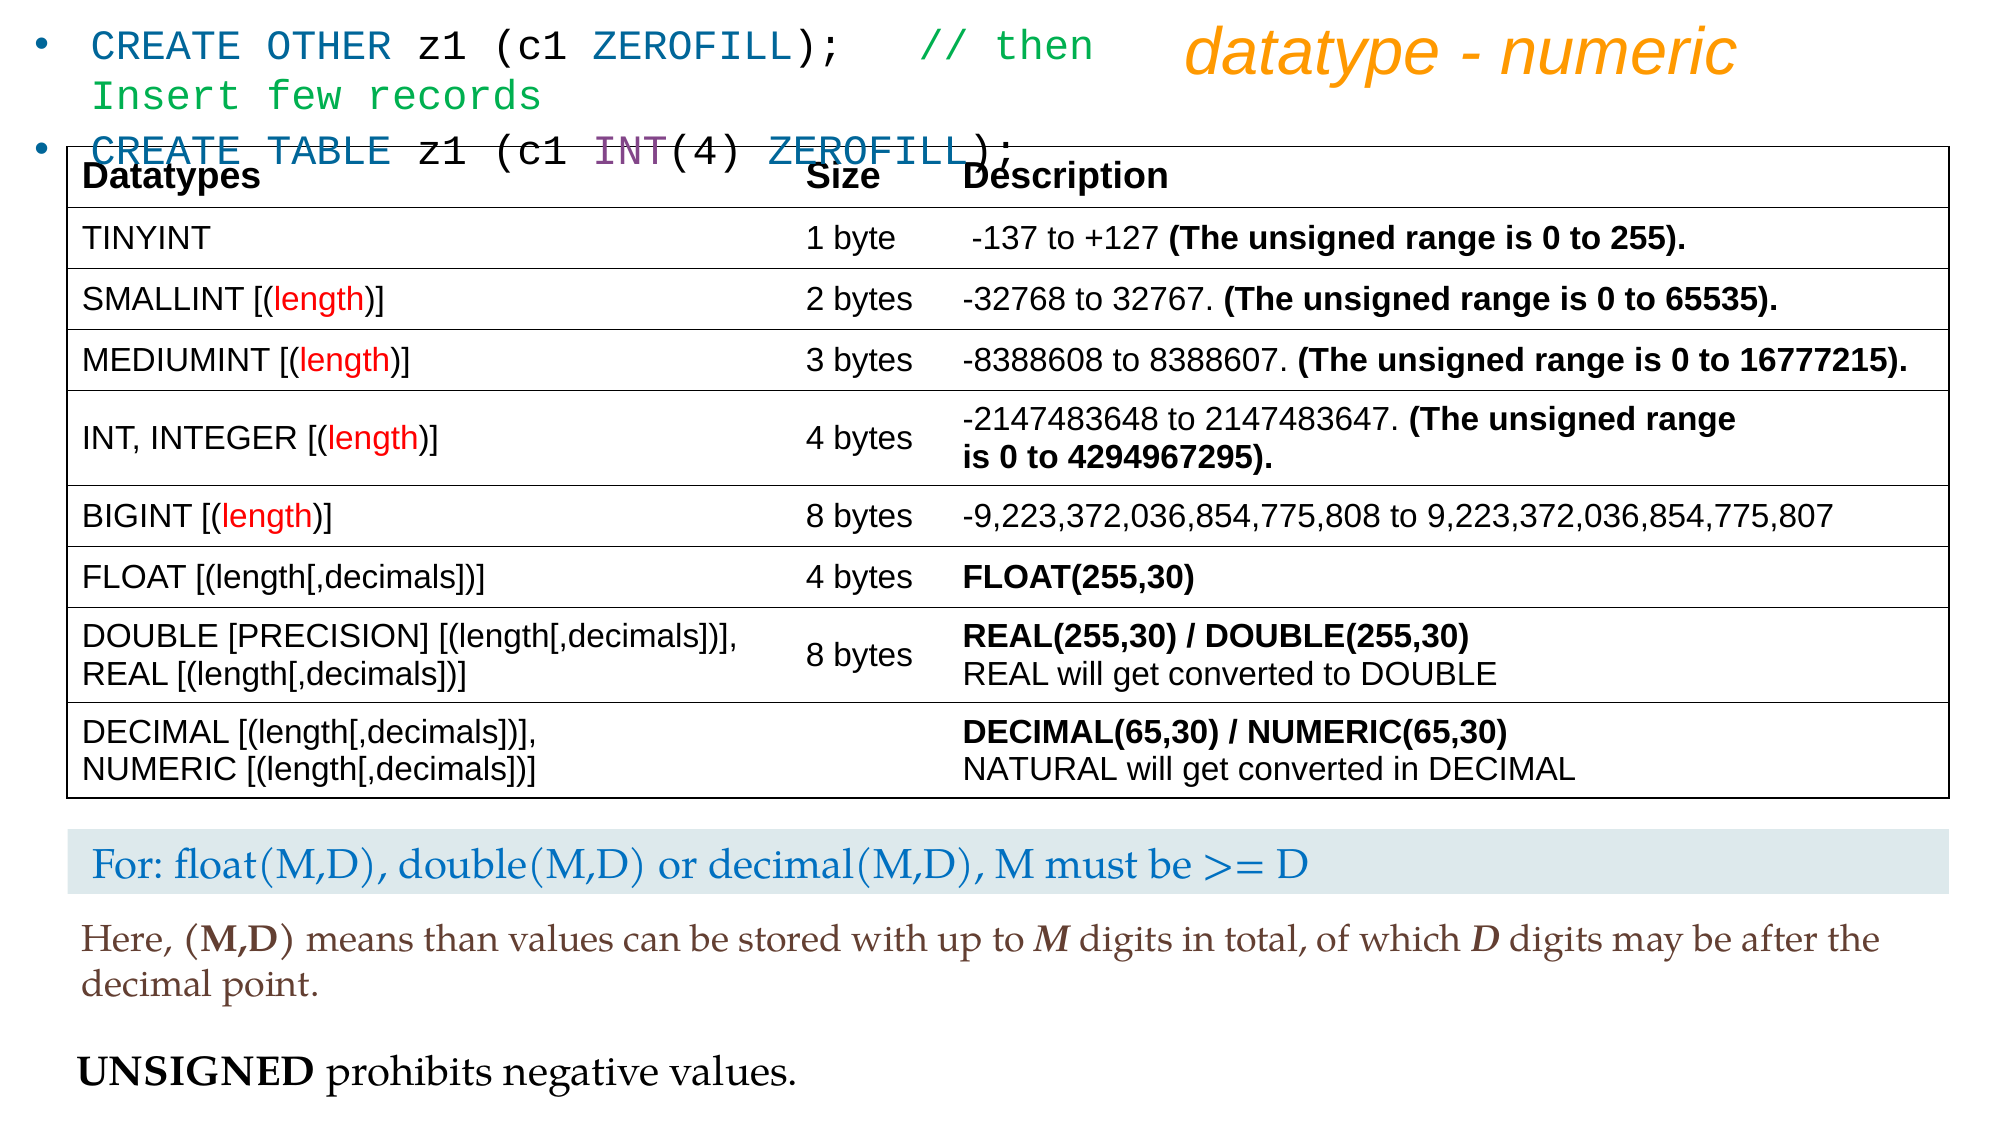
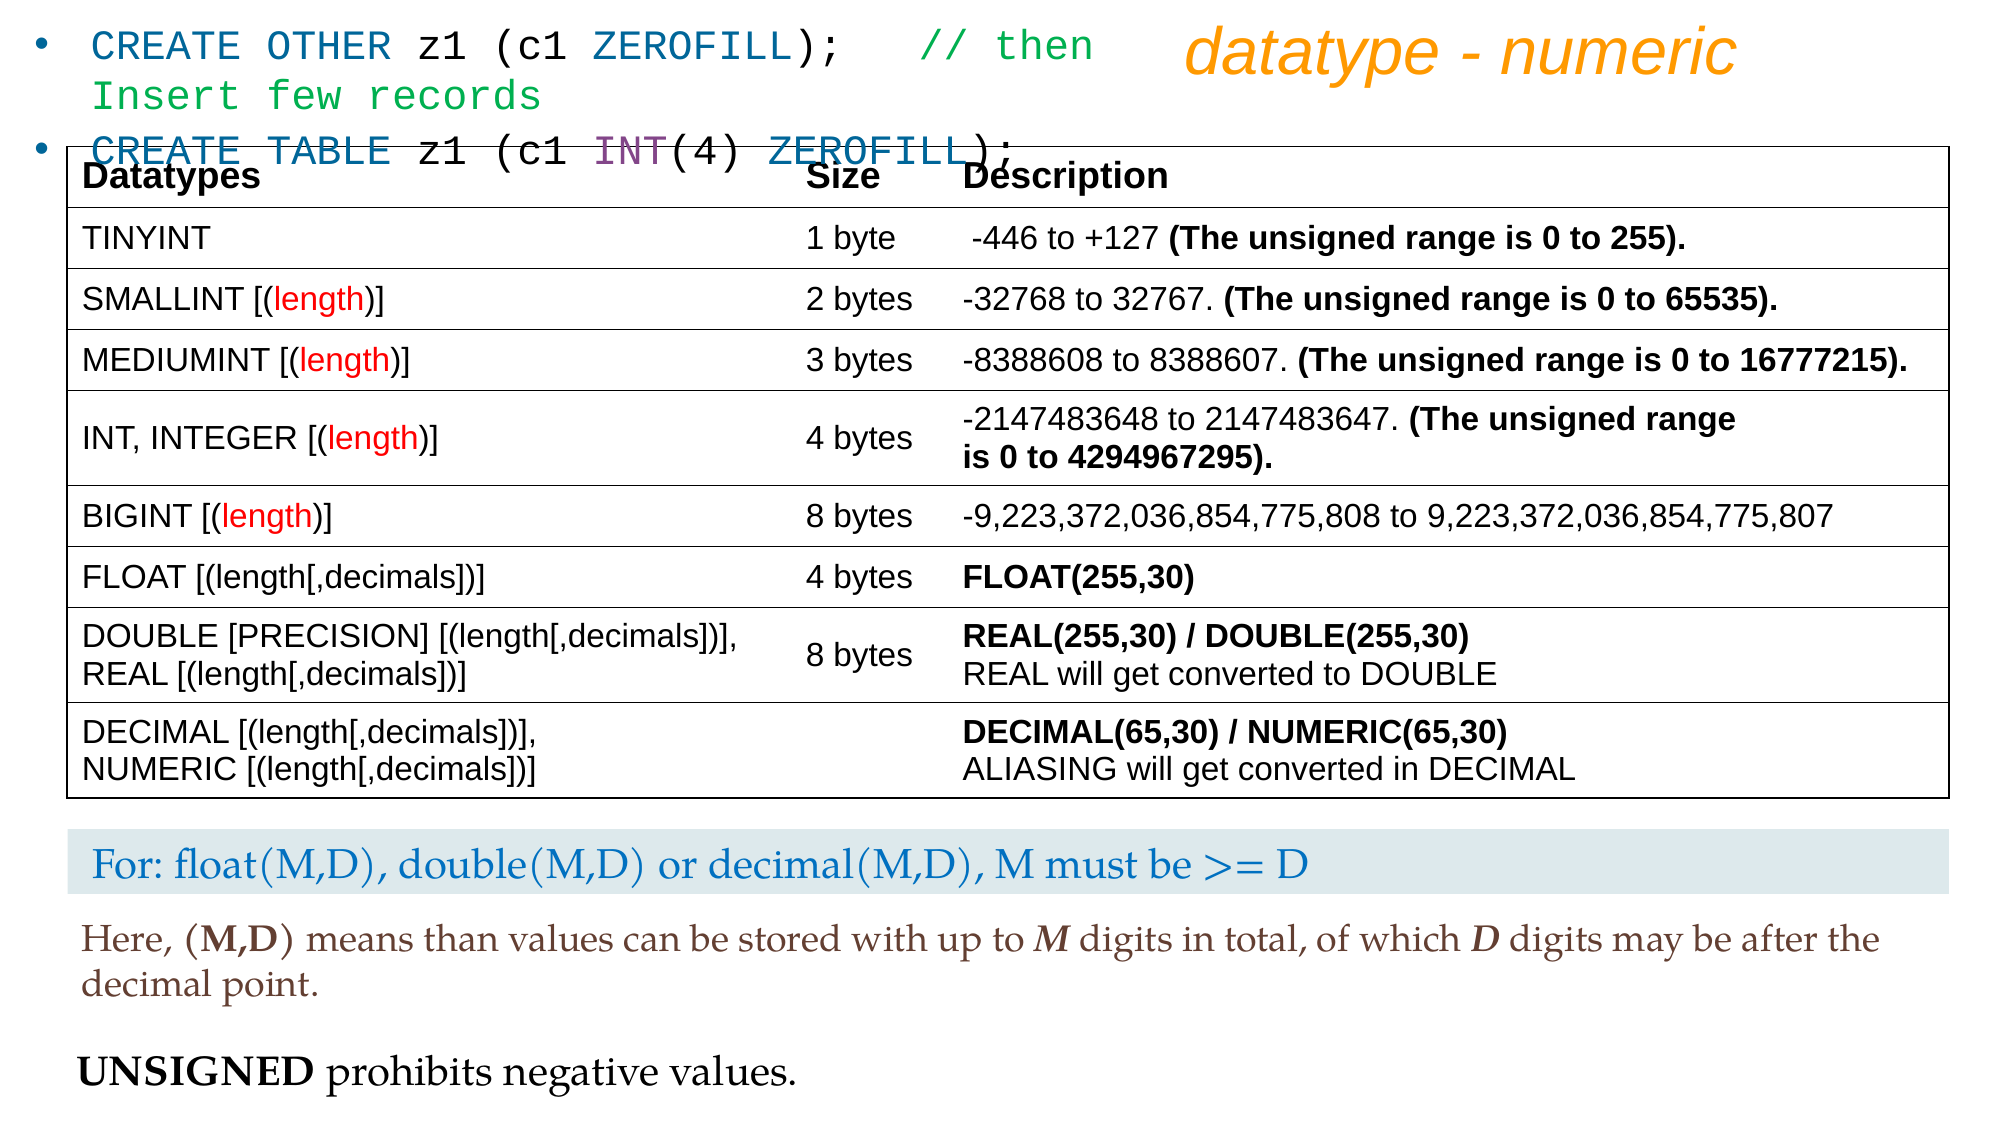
-137: -137 -> -446 (1005, 239)
NATURAL: NATURAL -> ALIASING (1040, 769)
